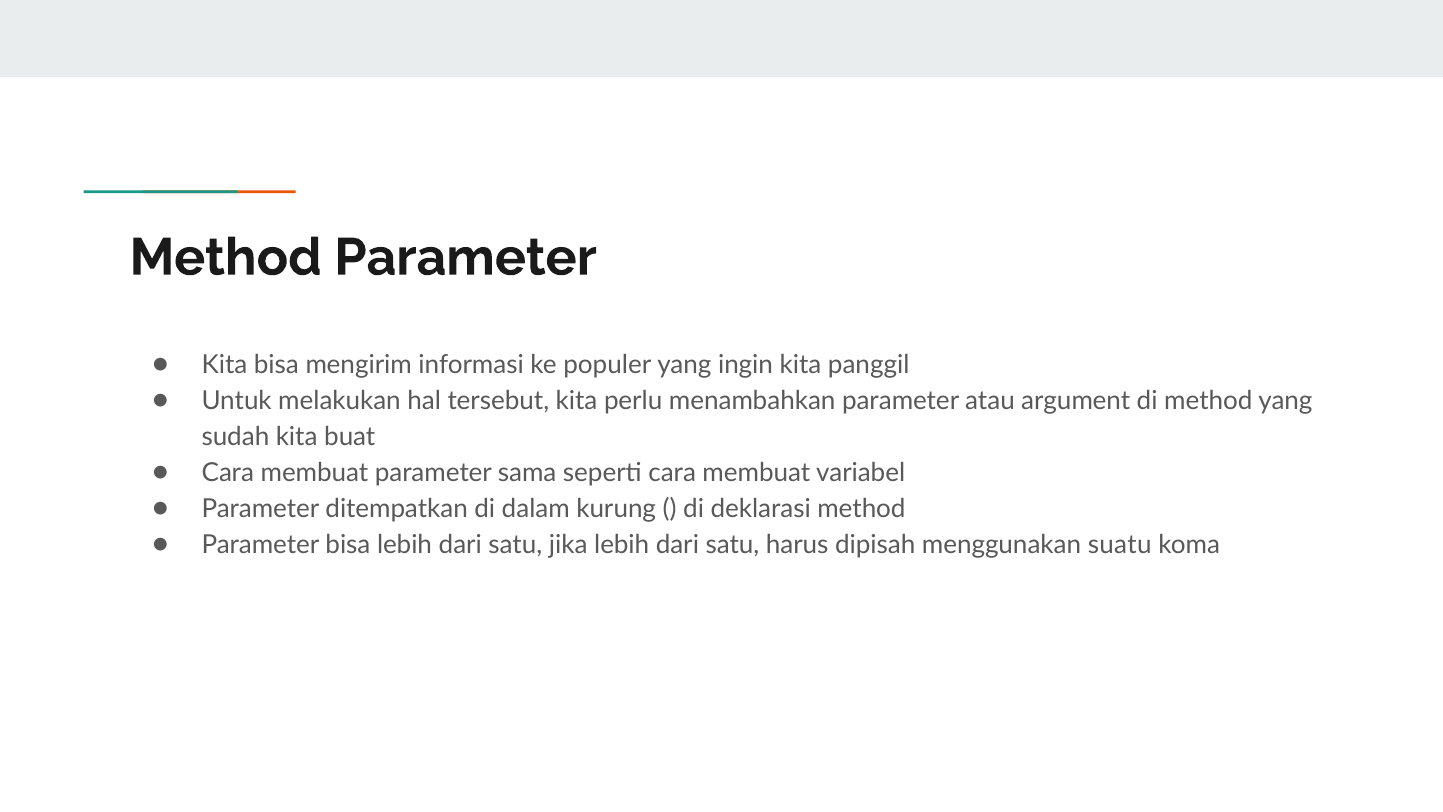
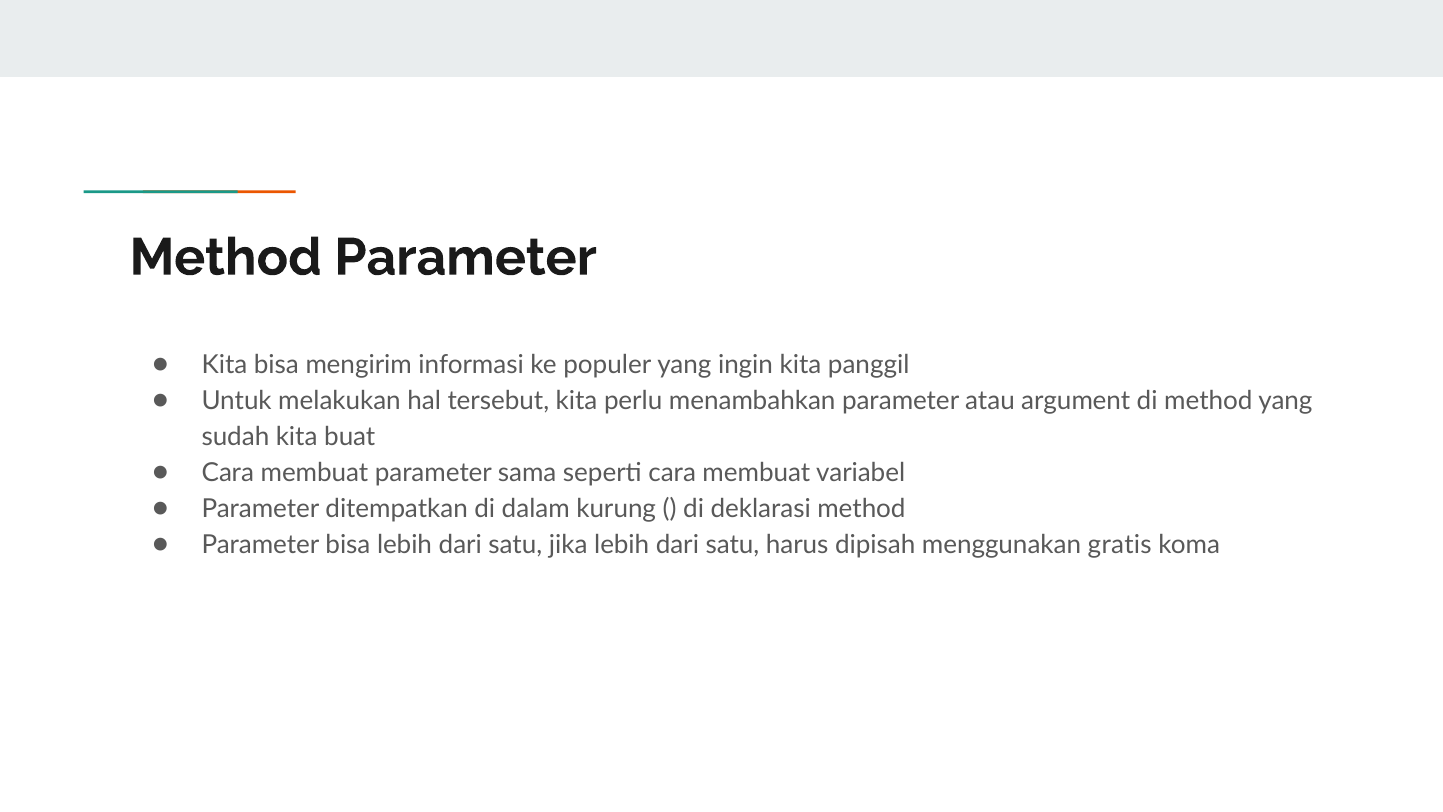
suatu: suatu -> gratis (1120, 544)
